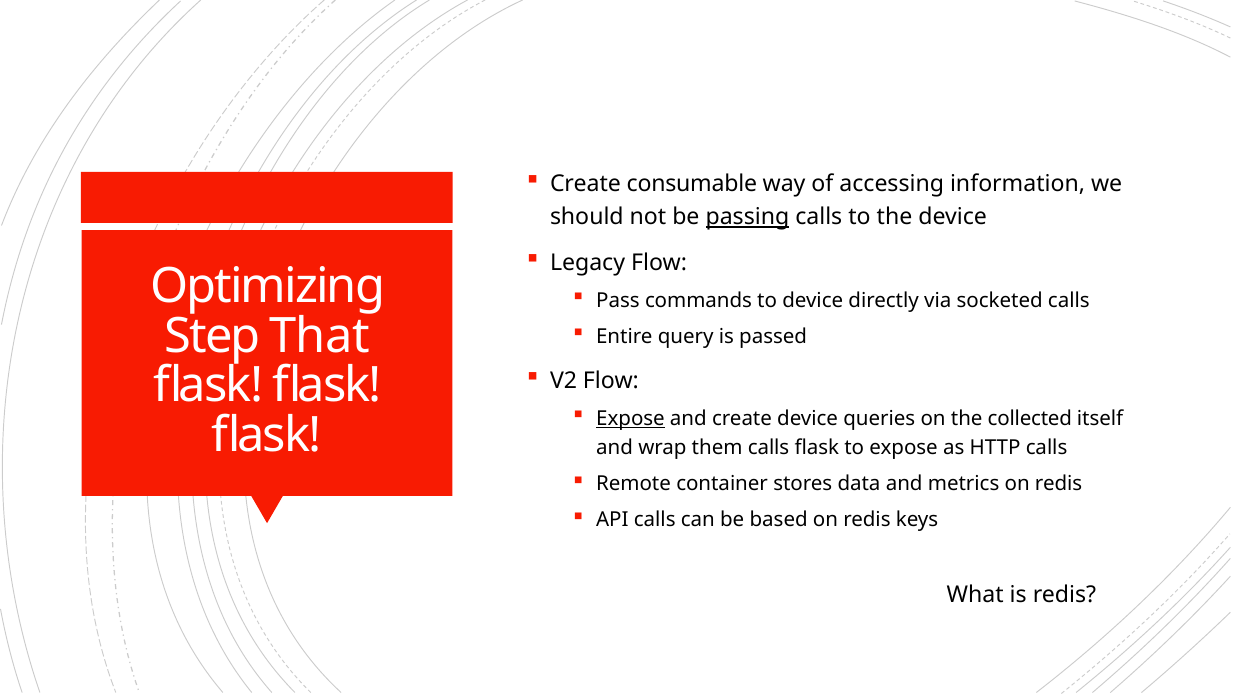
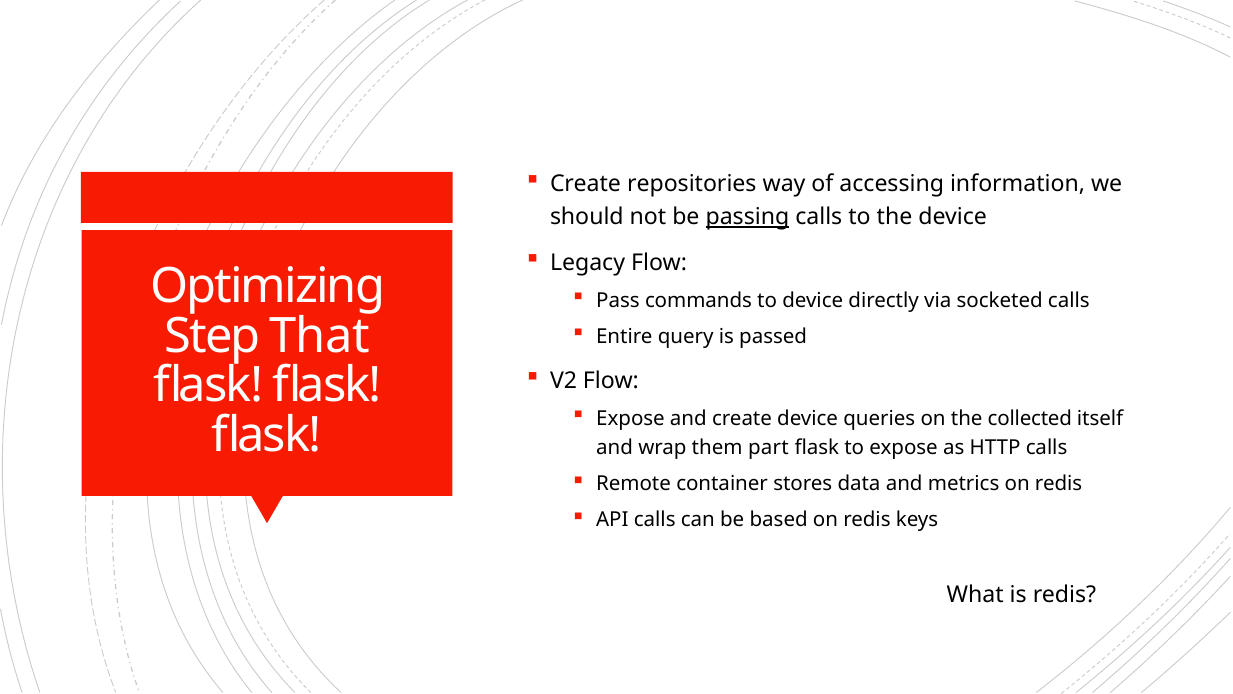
consumable: consumable -> repositories (692, 184)
Expose underline: present -> none (631, 418)
them calls: calls -> part (768, 448)
